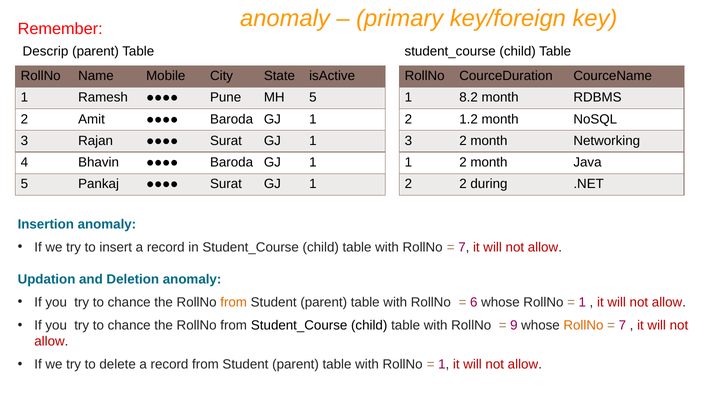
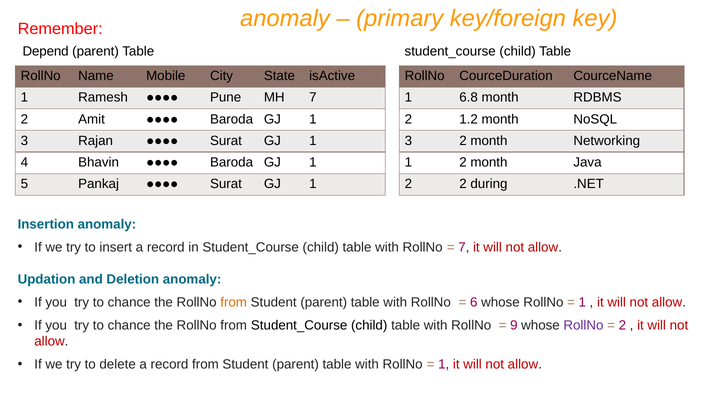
Descrip: Descrip -> Depend (46, 51)
MH 5: 5 -> 7 (313, 98)
8.2: 8.2 -> 6.8 (469, 98)
RollNo colour: orange -> purple (583, 326)
7: 7 -> 2 (622, 326)
